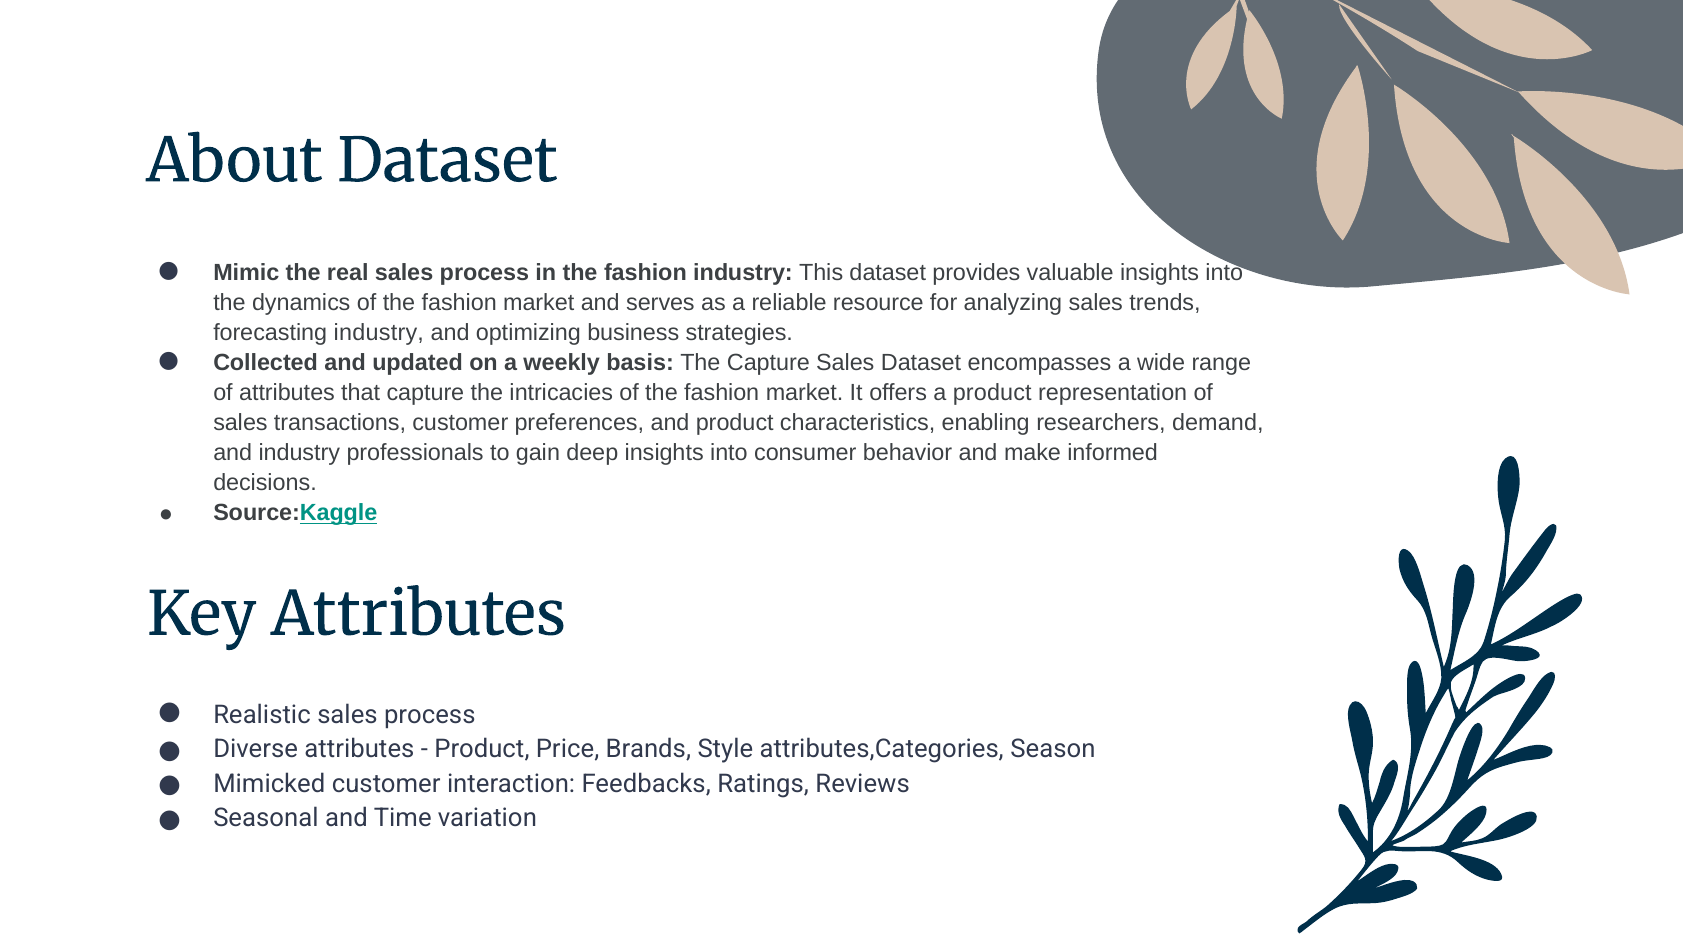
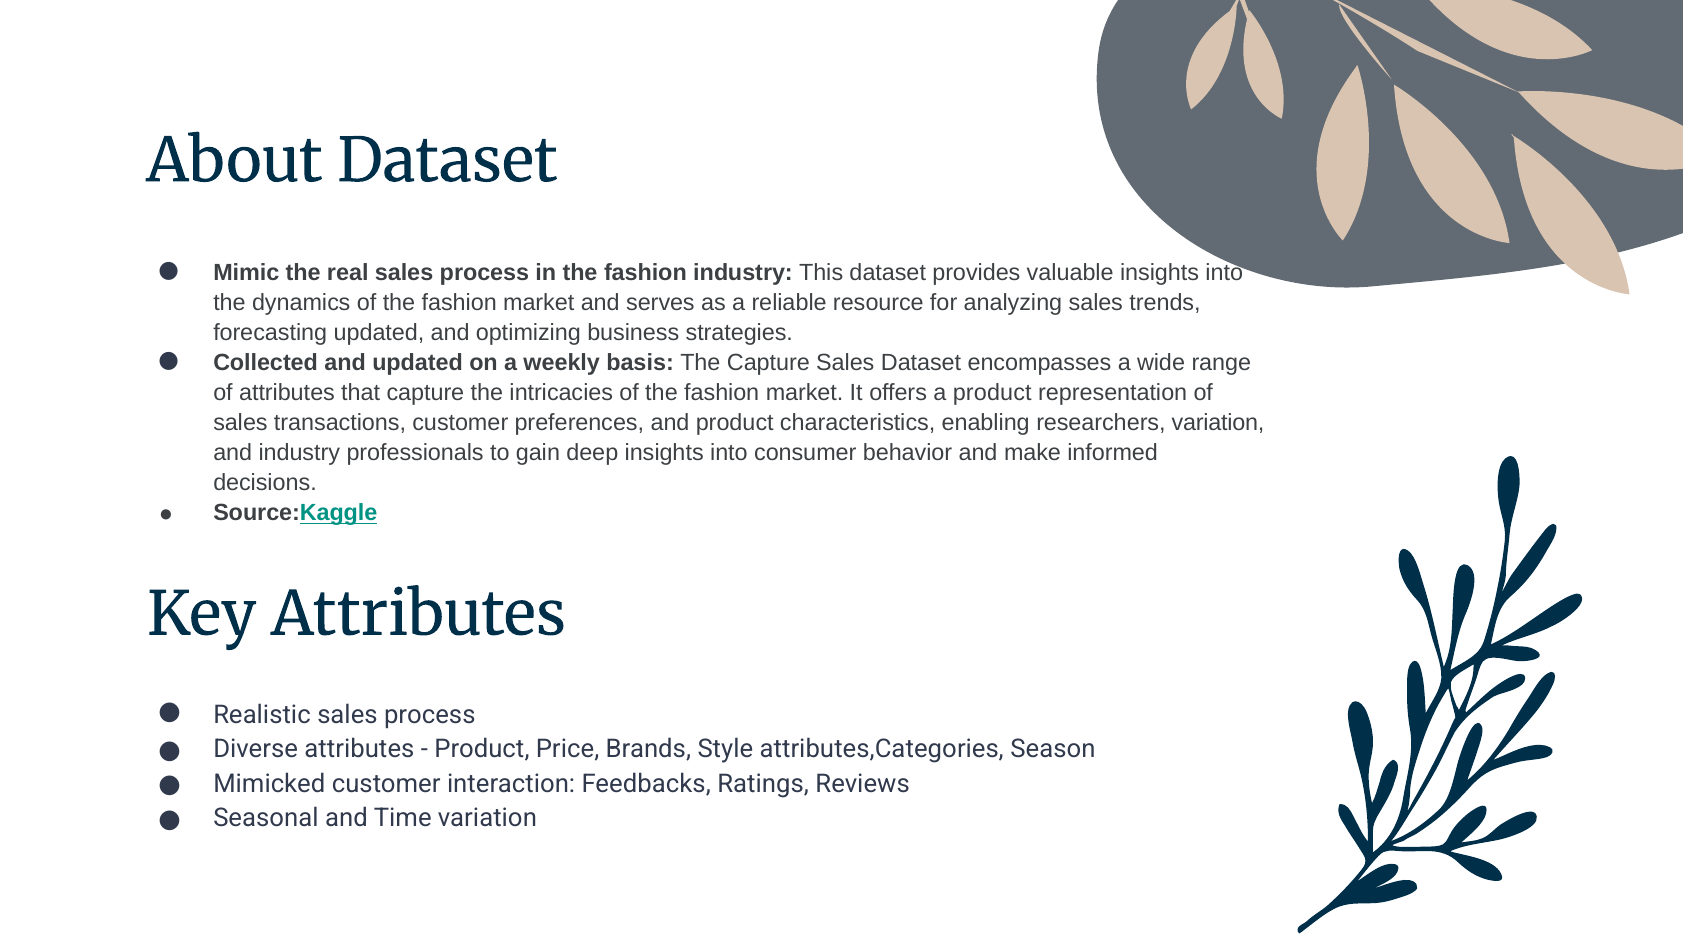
forecasting industry: industry -> updated (379, 333)
researchers demand: demand -> variation (1218, 423)
